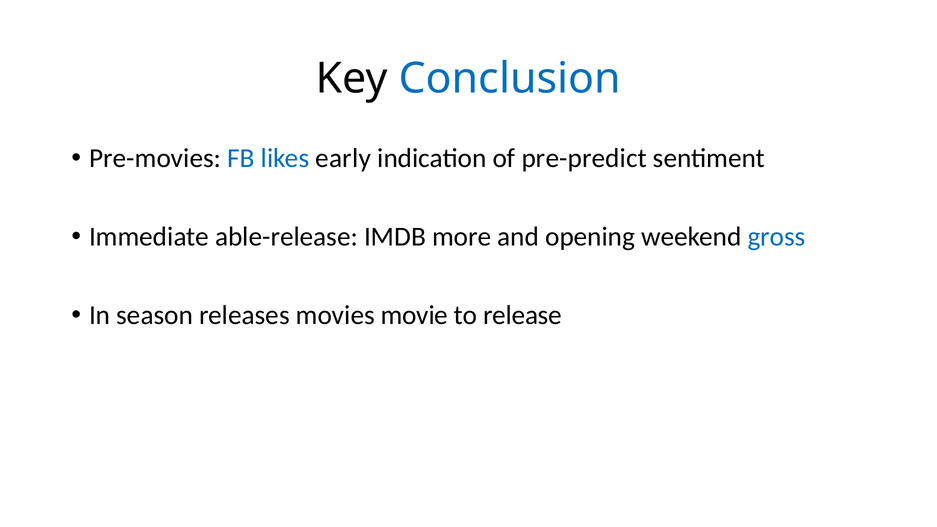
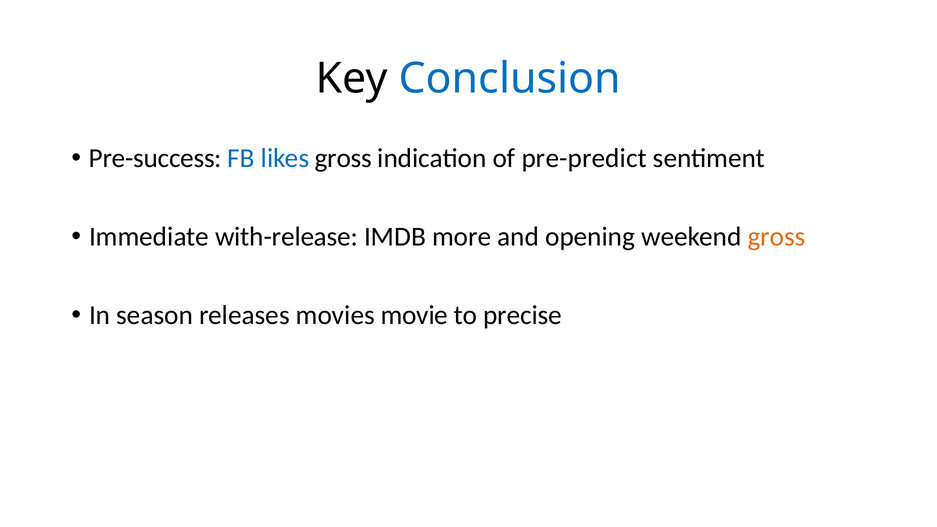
Pre-movies: Pre-movies -> Pre-success (155, 158)
likes early: early -> gross (343, 158)
able-release: able-release -> with-release (287, 237)
gross colour: blue -> orange (776, 237)
release: release -> precise (522, 315)
